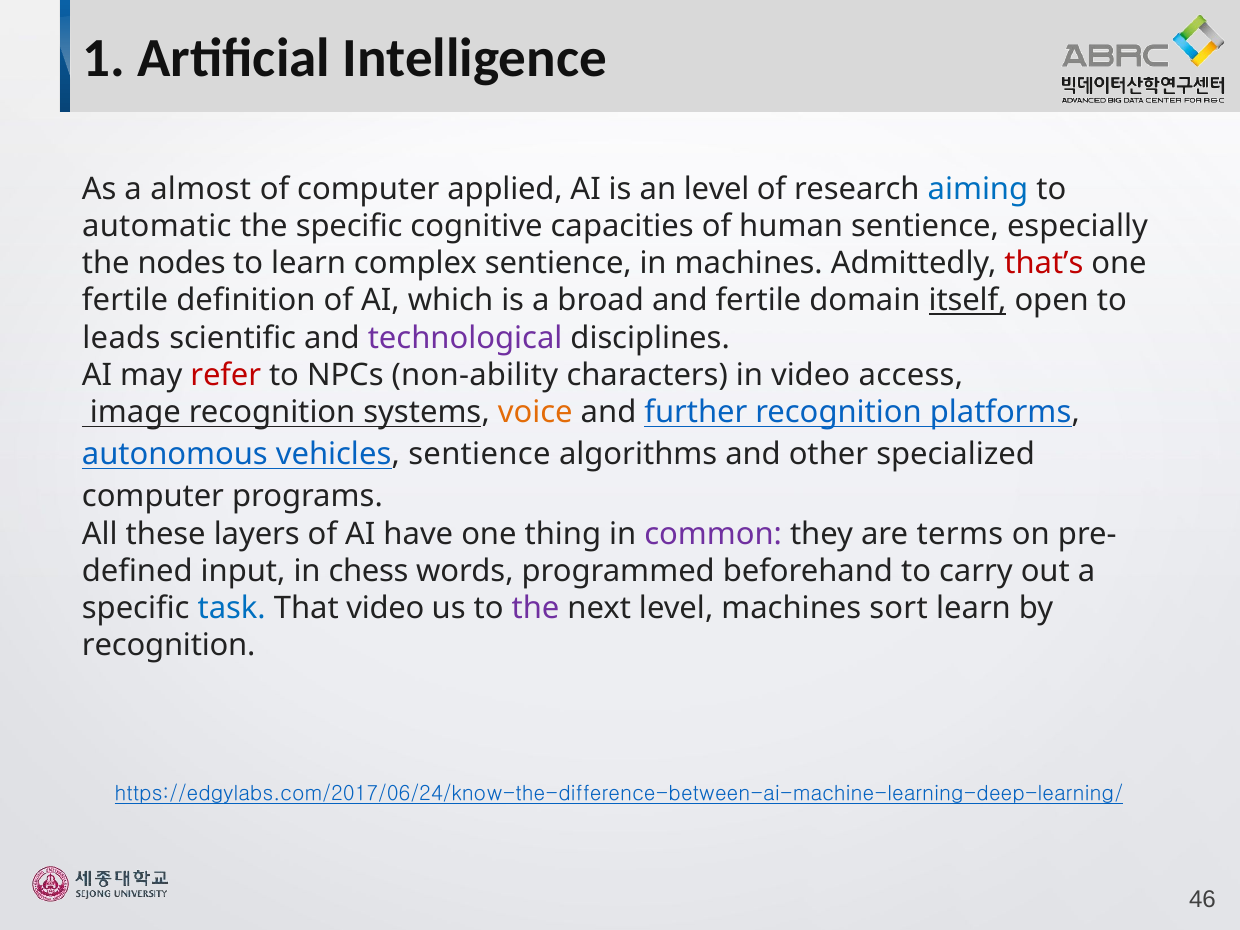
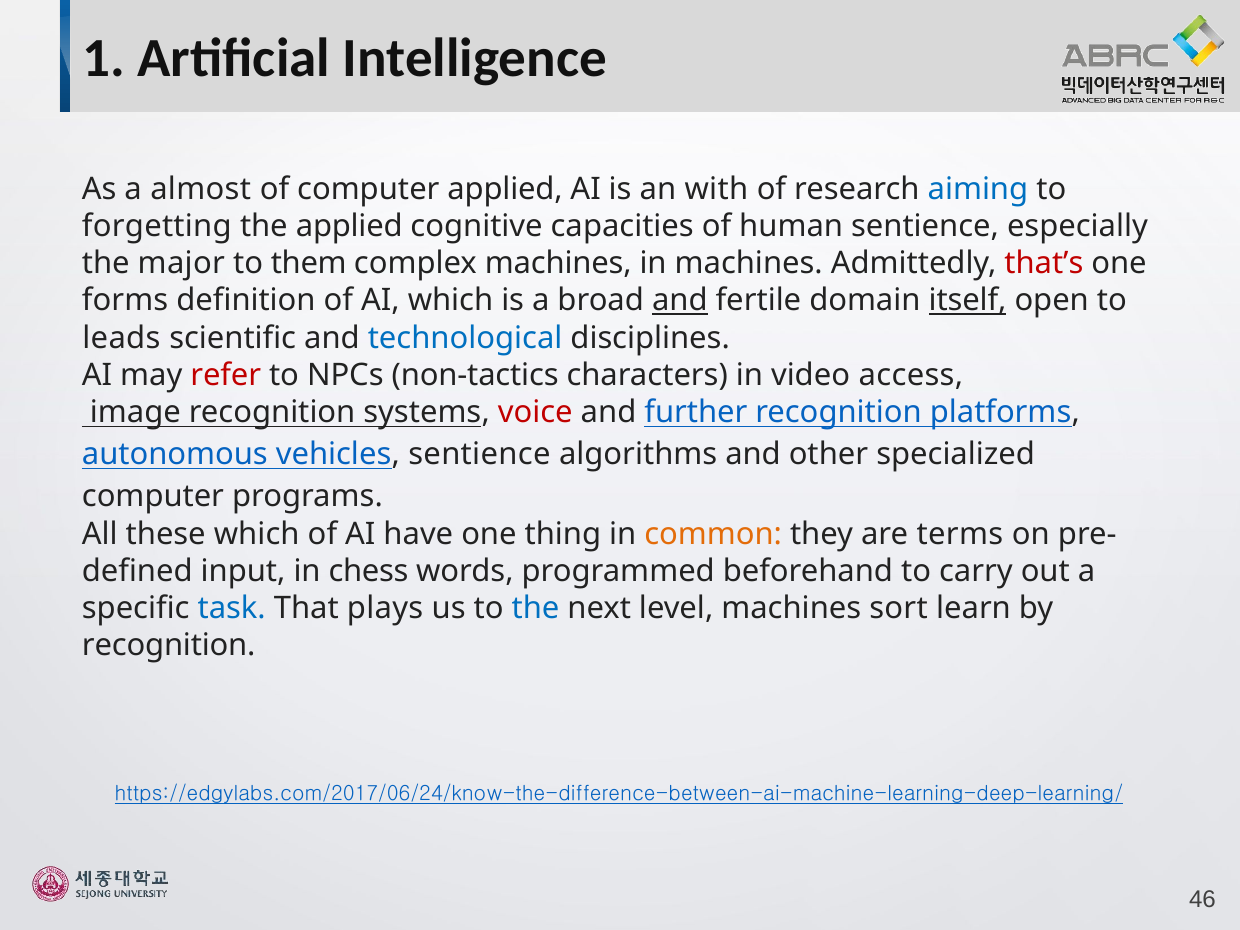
an level: level -> with (716, 189)
automatic: automatic -> forgetting (157, 226)
the specific: specific -> applied (349, 226)
nodes: nodes -> major (181, 263)
to learn: learn -> them (309, 263)
complex sentience: sentience -> machines (558, 263)
fertile: fertile -> forms (125, 301)
and underline: none -> present (680, 301)
technological colour: purple -> blue (465, 338)
non-ability: non-ability -> non-tactics (475, 375)
voice colour: orange -> red (535, 412)
these layers: layers -> which (257, 534)
common colour: purple -> orange (713, 534)
That video: video -> plays (385, 608)
the colour: purple -> blue (536, 608)
